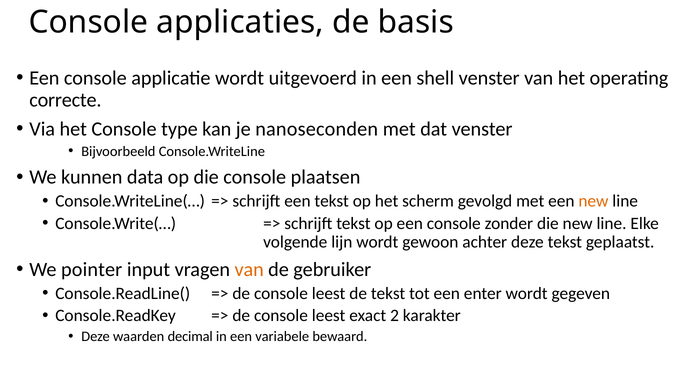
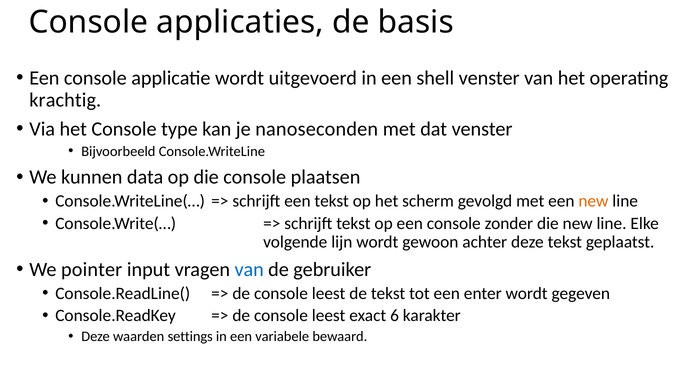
correcte: correcte -> krachtig (65, 100)
van colour: orange -> blue (249, 269)
2: 2 -> 6 (395, 316)
decimal: decimal -> settings (190, 336)
